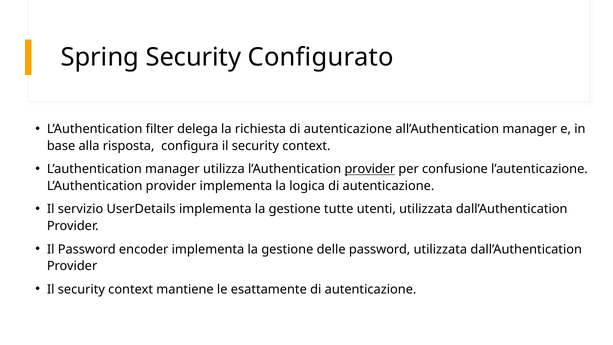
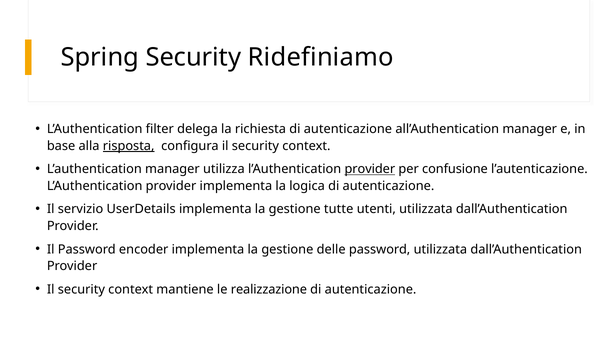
Configurato: Configurato -> Ridefiniamo (321, 57)
risposta underline: none -> present (129, 146)
esattamente: esattamente -> realizzazione (269, 289)
